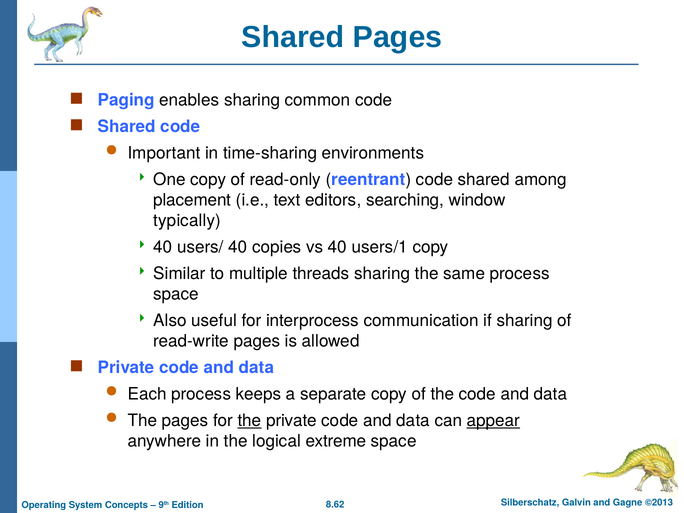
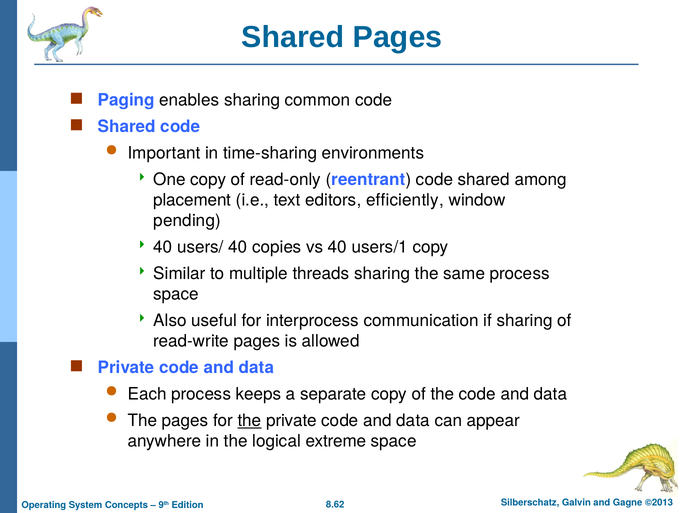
searching: searching -> efficiently (405, 200)
typically: typically -> pending (187, 221)
appear underline: present -> none (493, 421)
